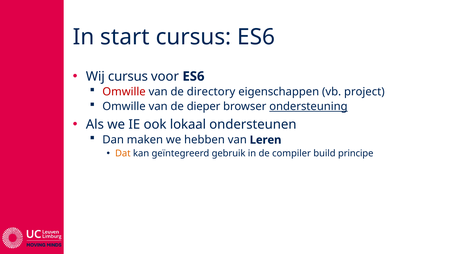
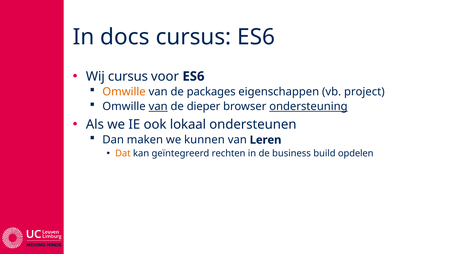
start: start -> docs (125, 37)
Omwille colour: red -> orange (124, 92)
directory: directory -> packages (211, 92)
van underline: none -> present (158, 106)
hebben: hebben -> kunnen (204, 140)
gebruik: gebruik -> rechten (229, 153)
compiler: compiler -> business (292, 153)
principe: principe -> opdelen (356, 153)
